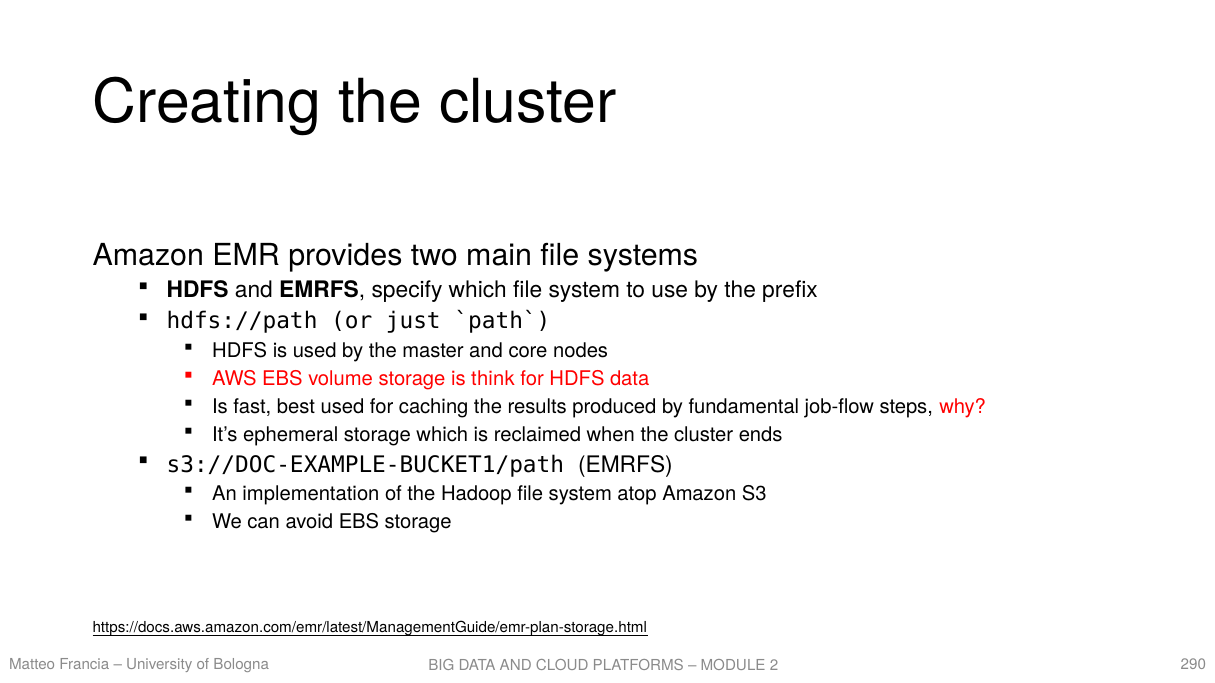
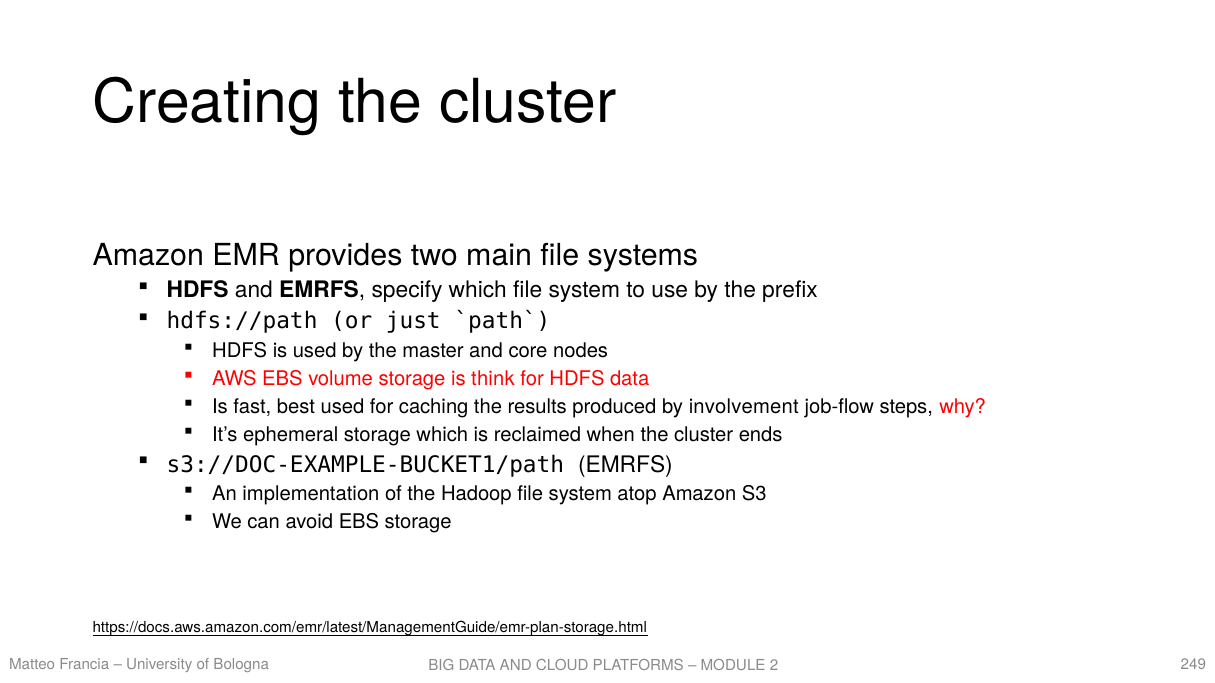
fundamental: fundamental -> involvement (744, 407)
290: 290 -> 249 (1193, 665)
